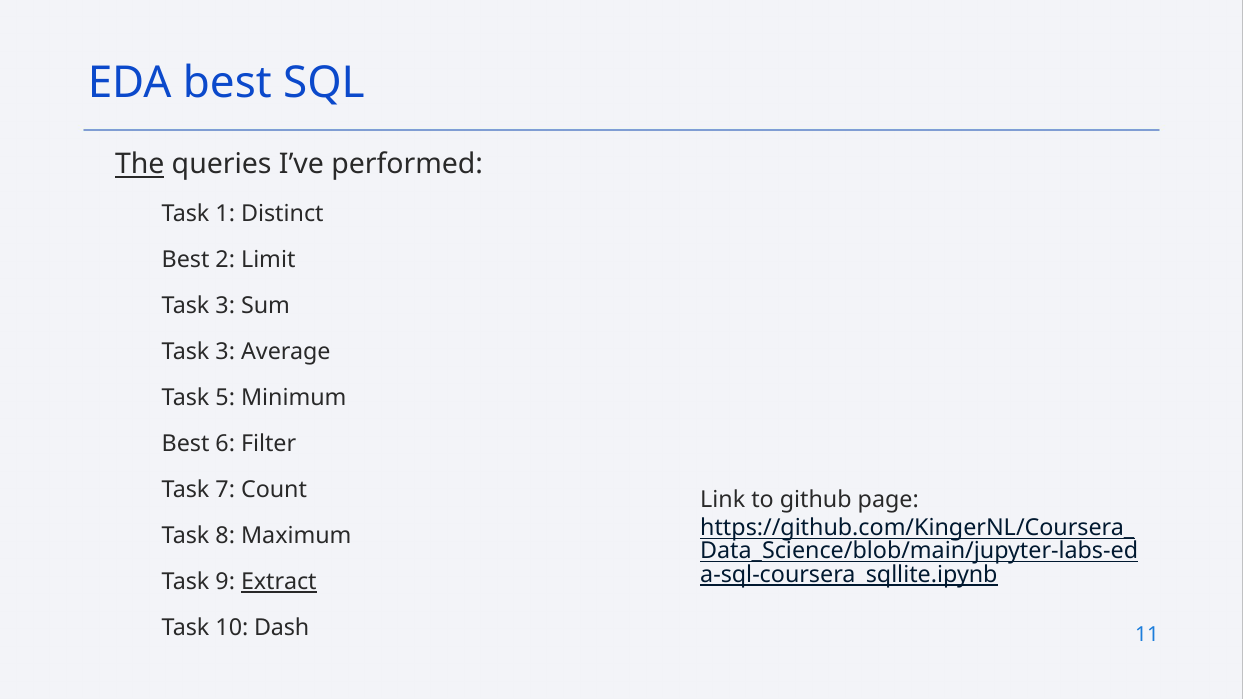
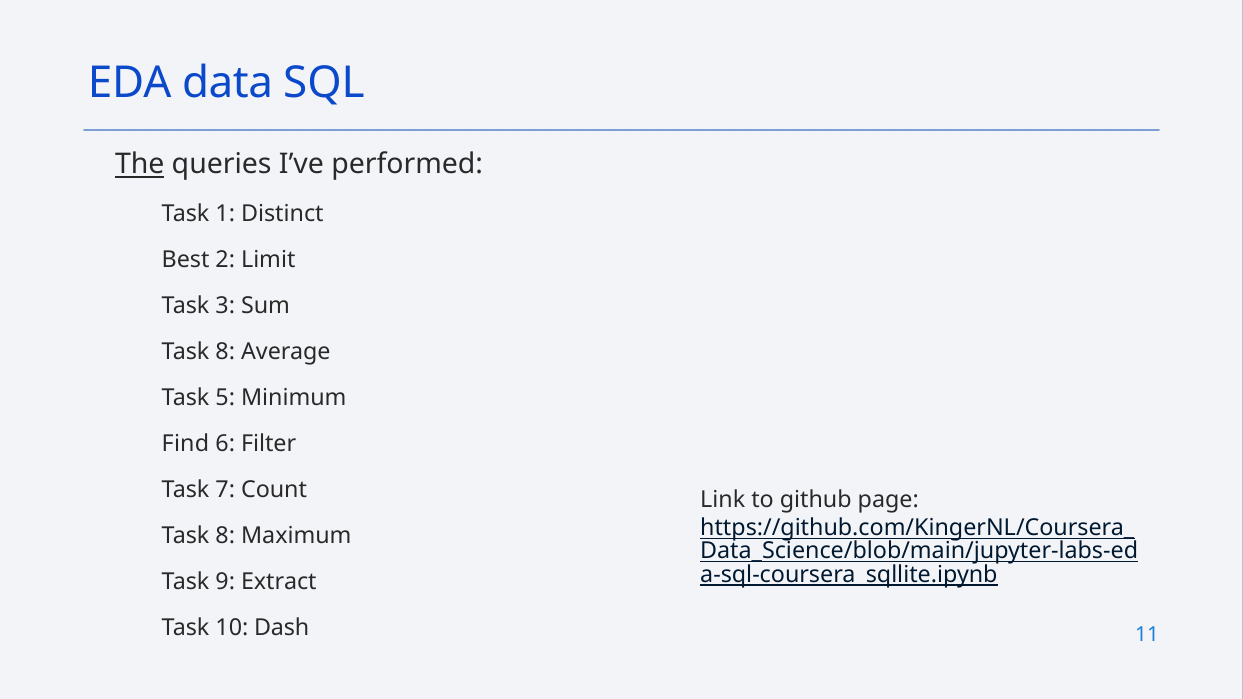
EDA best: best -> data (228, 83)
3: 3 -> 8 (225, 352)
Best: Best -> Find (185, 444)
Extract underline: present -> none (279, 582)
